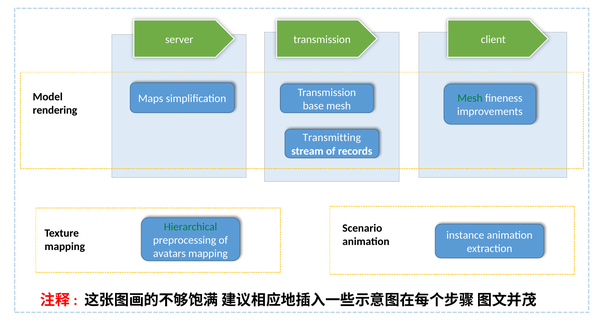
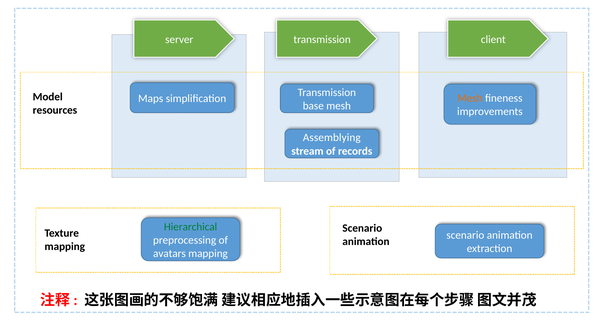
Mesh colour: green -> orange (470, 98)
rendering: rendering -> resources (55, 110)
Transmitting: Transmitting -> Assemblying (332, 138)
instance: instance -> scenario (465, 235)
